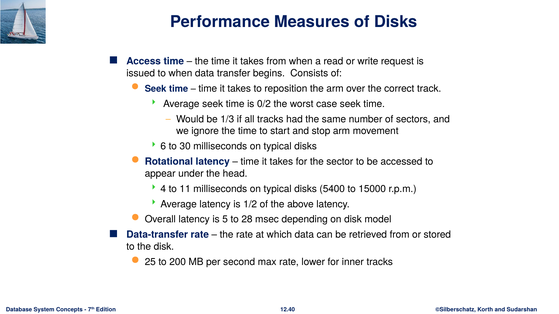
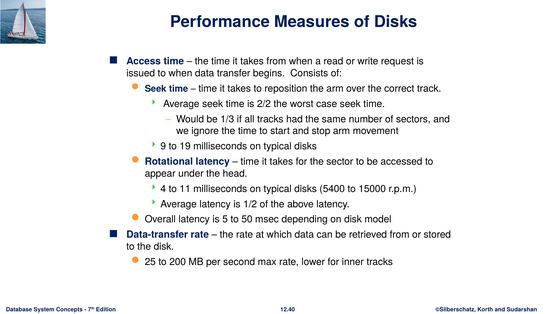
0/2: 0/2 -> 2/2 (264, 104)
6: 6 -> 9 (163, 146)
30: 30 -> 19 (185, 146)
28: 28 -> 50 (247, 220)
